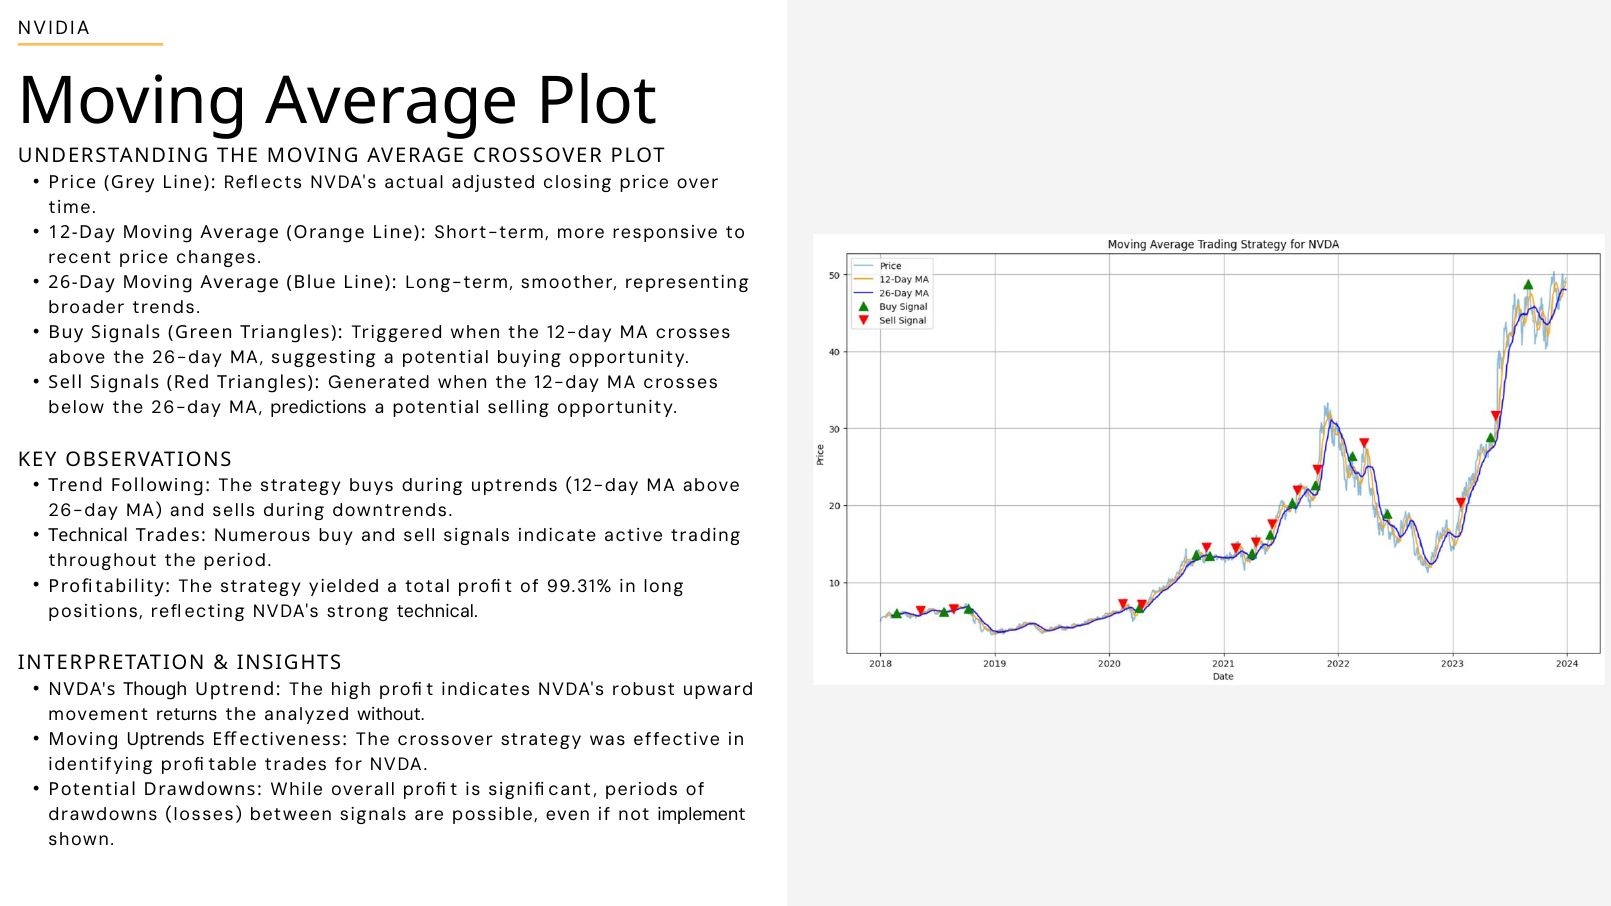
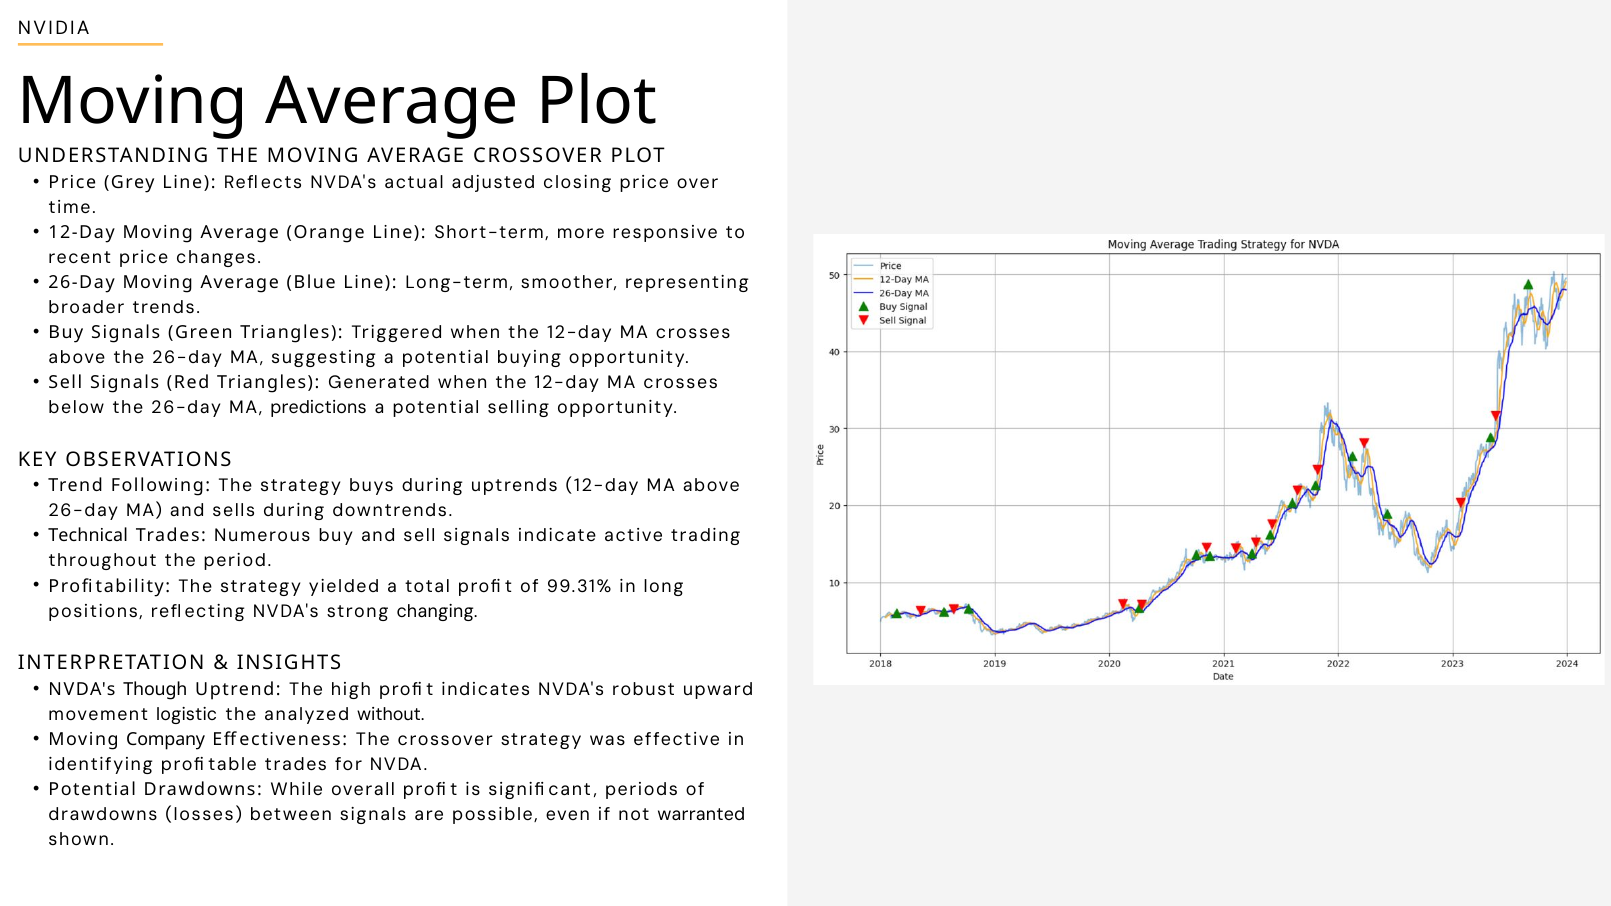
strong technical: technical -> changing (437, 611)
returns: returns -> logistic (187, 715)
Moving Uptrends: Uptrends -> Company (166, 740)
implement: implement -> warranted (701, 815)
